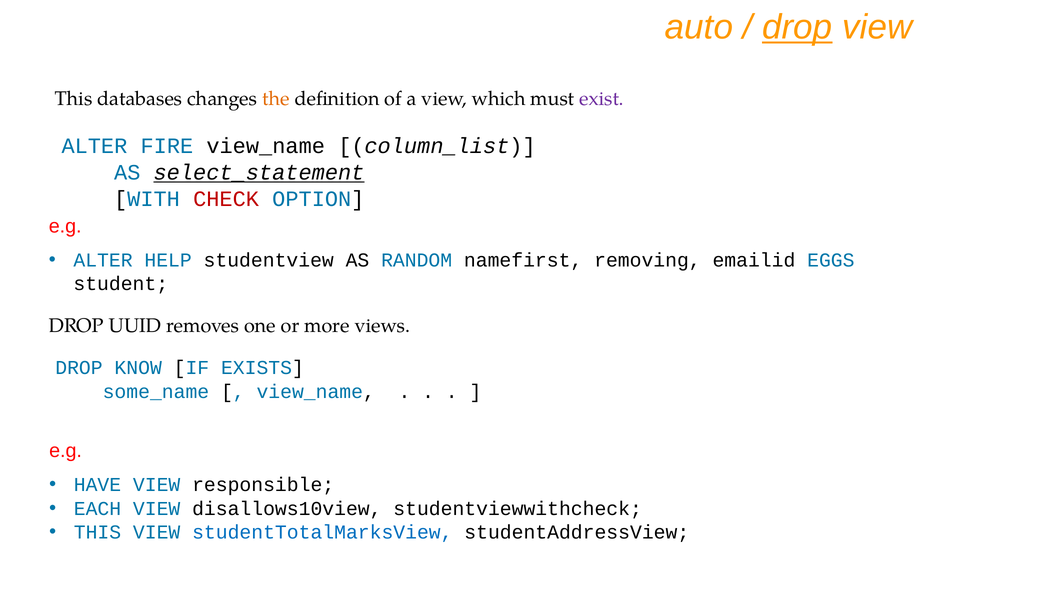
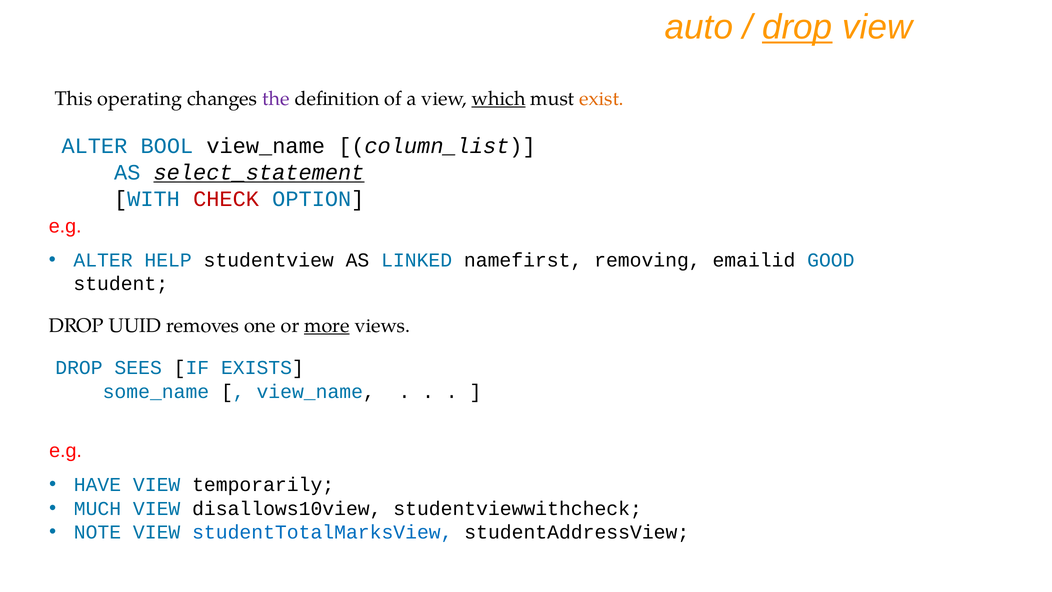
databases: databases -> operating (140, 99)
the colour: orange -> purple (276, 99)
which underline: none -> present (499, 99)
exist colour: purple -> orange (601, 99)
FIRE: FIRE -> BOOL (167, 146)
RANDOM: RANDOM -> LINKED (417, 260)
EGGS: EGGS -> GOOD (831, 260)
more underline: none -> present (327, 325)
KNOW: KNOW -> SEES (138, 368)
responsible: responsible -> temporarily (263, 485)
EACH: EACH -> MUCH (97, 508)
THIS: THIS -> NOTE (97, 532)
